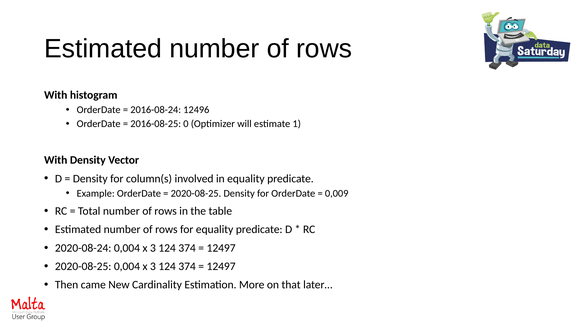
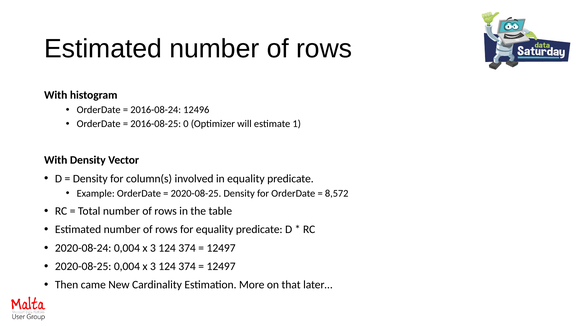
0,009: 0,009 -> 8,572 (337, 193)
